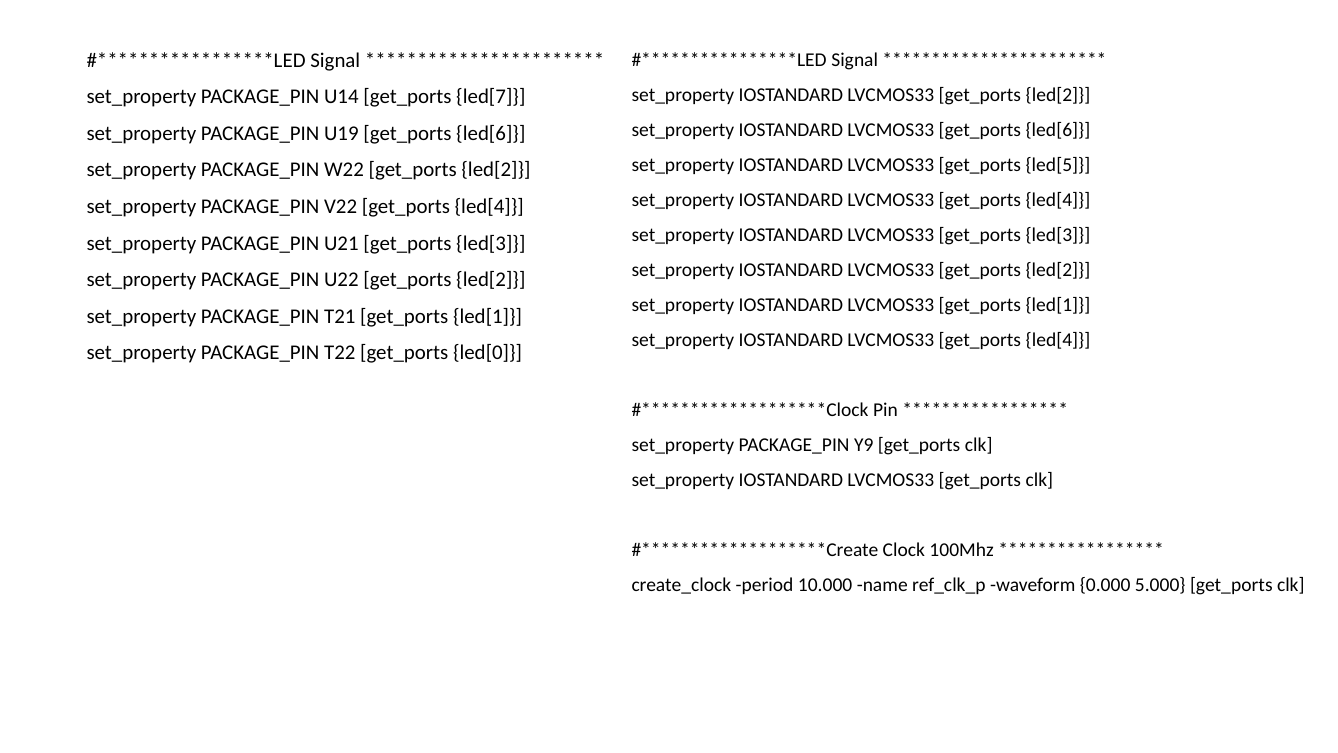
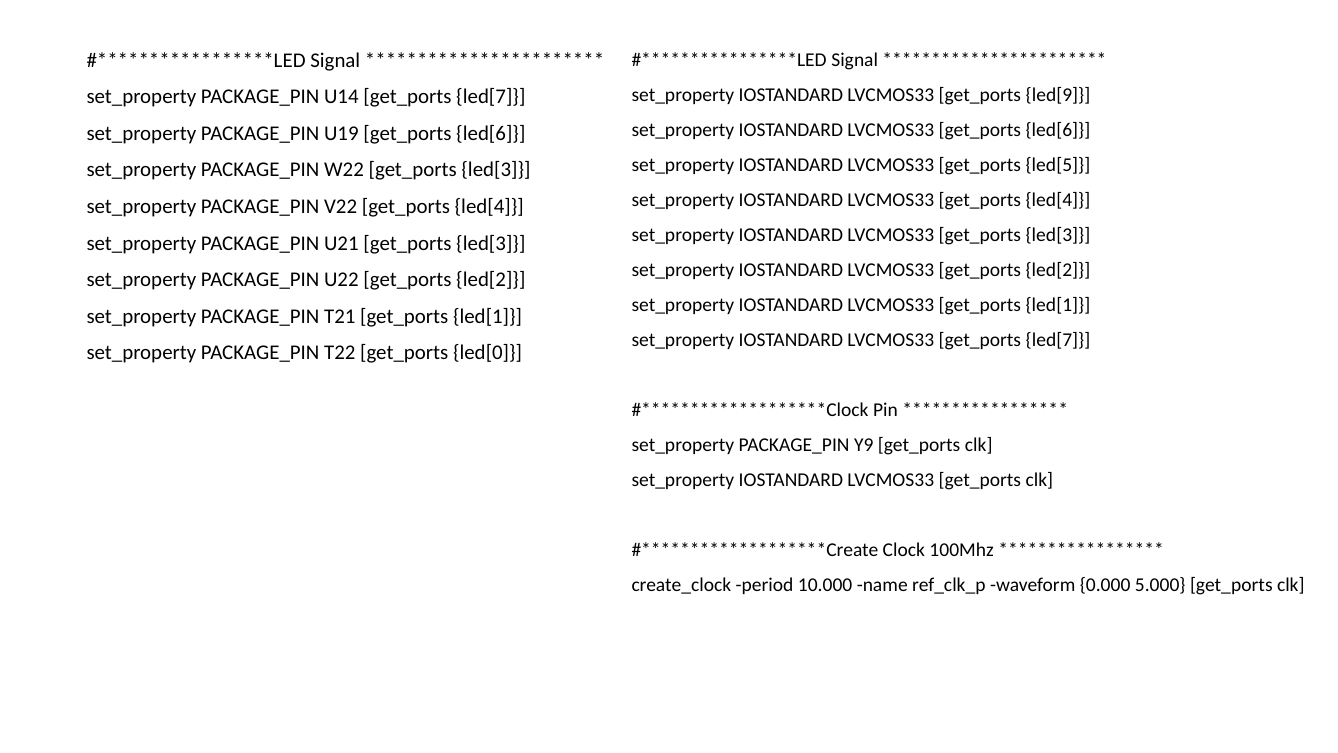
led[2: led[2 -> led[9 (1058, 95)
W22 get_ports led[2: led[2 -> led[3 (496, 170)
led[4: led[4 -> led[7 (1058, 340)
